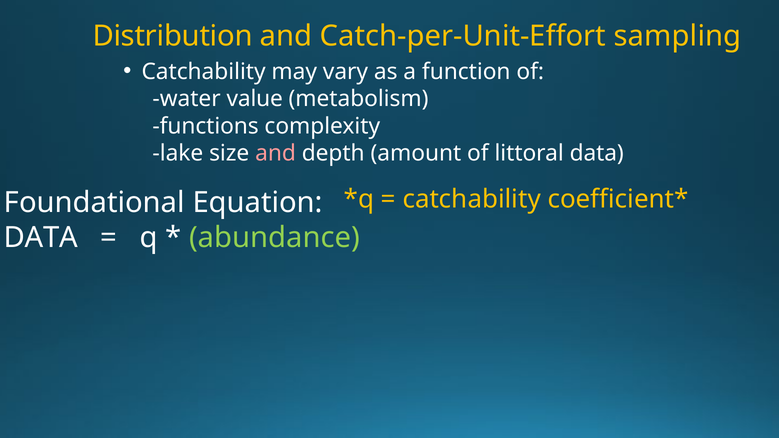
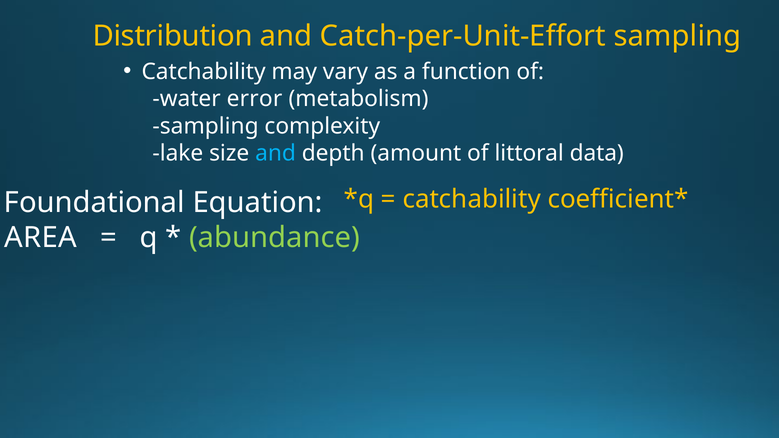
value: value -> error (255, 99)
functions: functions -> sampling (206, 126)
and colour: pink -> light blue (276, 154)
DATA: DATA -> AREA (41, 238)
